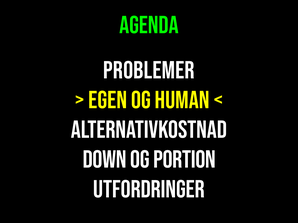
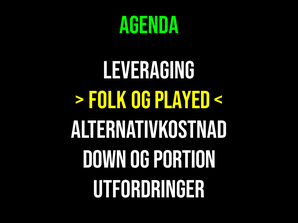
PROBLEMER: PROBLEMER -> LEVERAGING (149, 71)
EGEN: EGEN -> FOLK (108, 100)
HUMAN: HUMAN -> PLAYED (182, 100)
